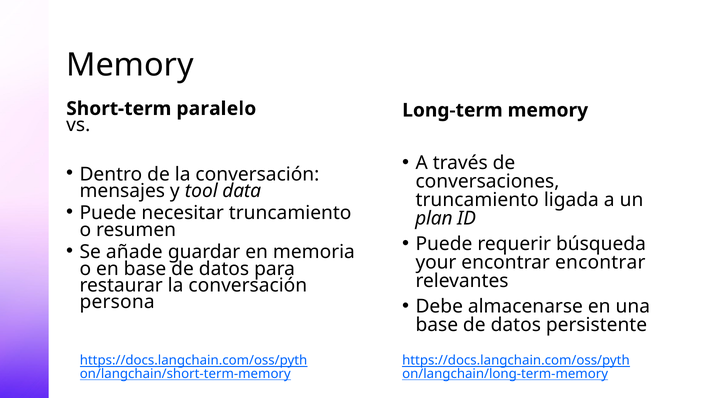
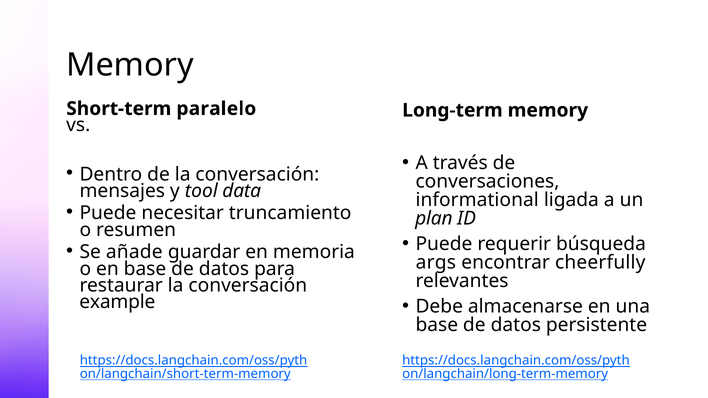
truncamiento: truncamiento -> informational (477, 200)
your: your -> args (436, 263)
encontrar encontrar: encontrar -> cheerfully (600, 263)
persona: persona -> example (117, 302)
